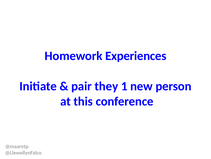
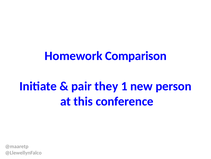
Experiences: Experiences -> Comparison (136, 56)
